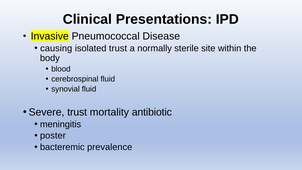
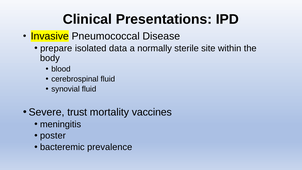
causing: causing -> prepare (56, 48)
isolated trust: trust -> data (118, 48)
antibiotic: antibiotic -> vaccines (152, 112)
